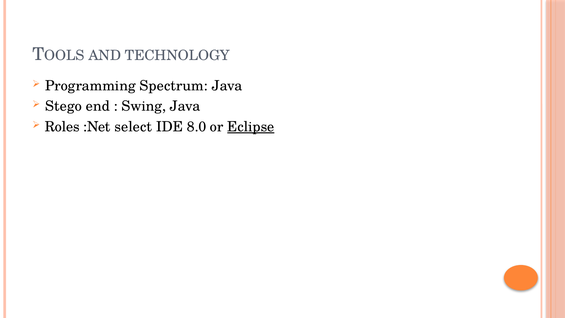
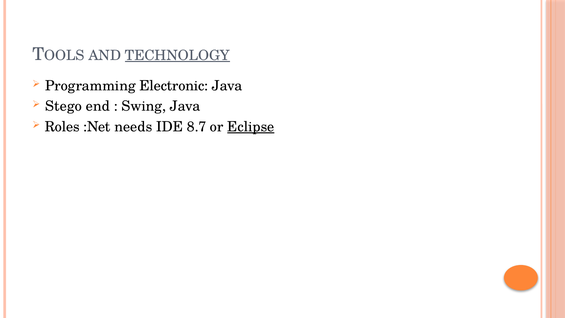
TECHNOLOGY underline: none -> present (177, 55)
Spectrum: Spectrum -> Electronic (174, 86)
select: select -> needs (133, 127)
8.0: 8.0 -> 8.7 (197, 127)
